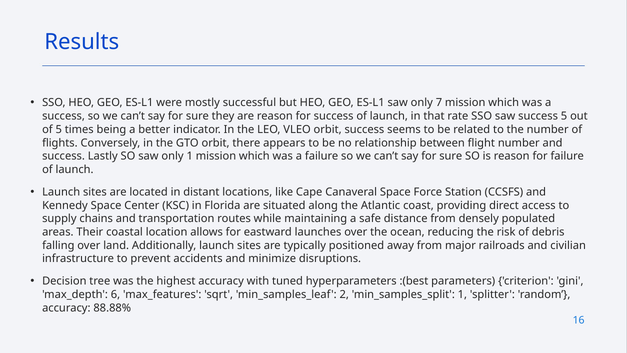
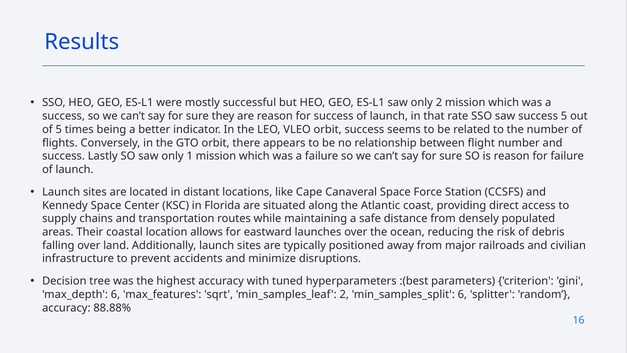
only 7: 7 -> 2 (439, 103)
min_samples_split 1: 1 -> 6 (462, 294)
